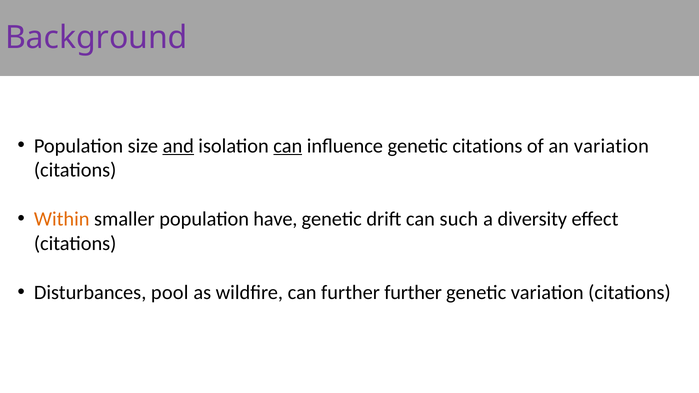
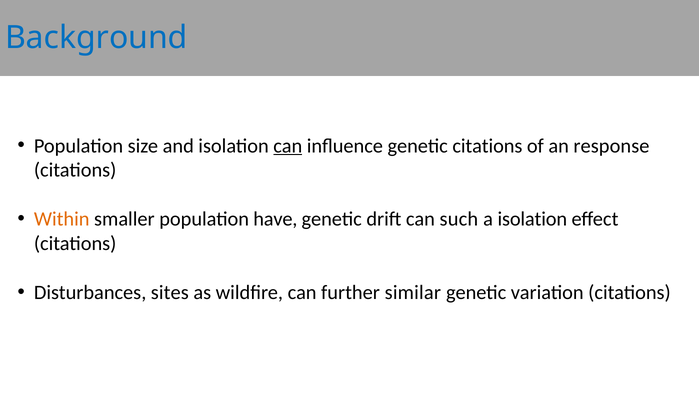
Background colour: purple -> blue (96, 38)
and underline: present -> none (178, 146)
an variation: variation -> response (611, 146)
a diversity: diversity -> isolation (532, 219)
pool: pool -> sites (170, 293)
further further: further -> similar (413, 293)
